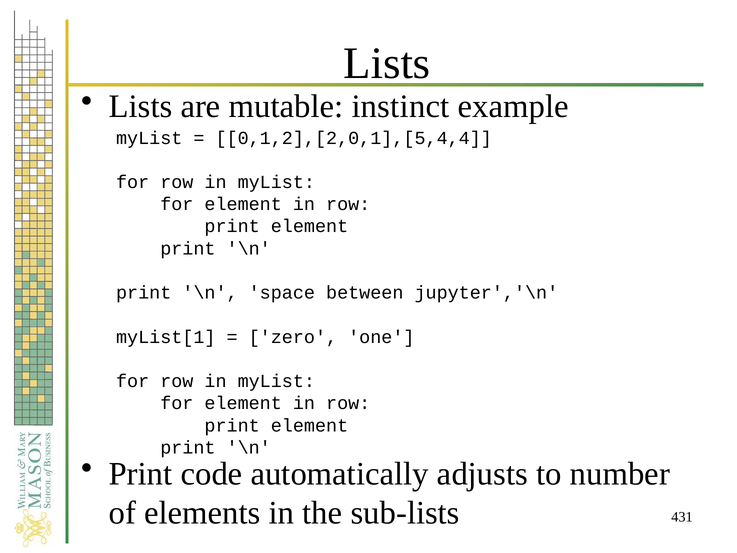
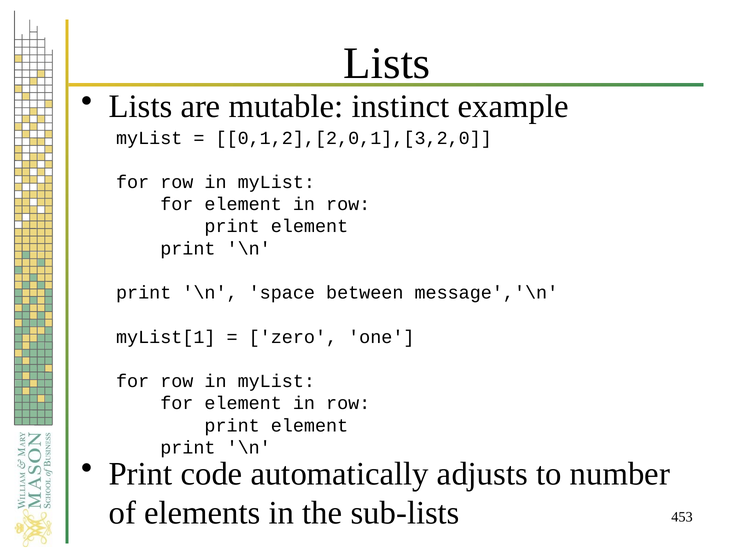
0,1,2],[2,0,1],[5,4,4: 0,1,2],[2,0,1],[5,4,4 -> 0,1,2],[2,0,1],[3,2,0 (354, 138)
jupyter','\n: jupyter','\n -> message','\n (486, 293)
431: 431 -> 453 (682, 517)
